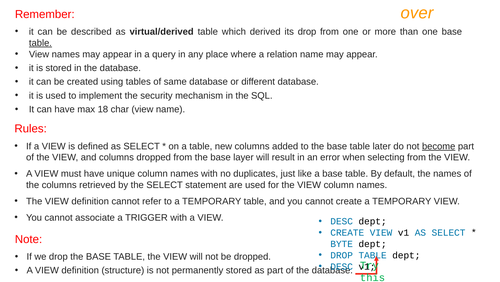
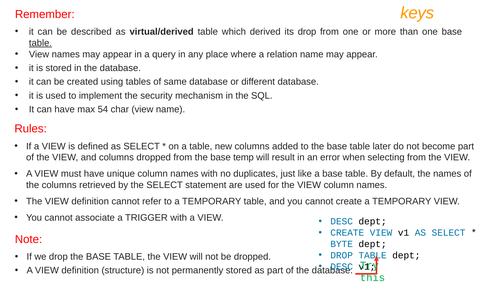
over: over -> keys (417, 13)
18: 18 -> 54 (103, 109)
become underline: present -> none (439, 146)
layer: layer -> temp (244, 157)
